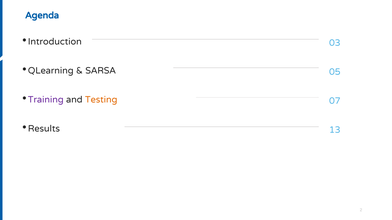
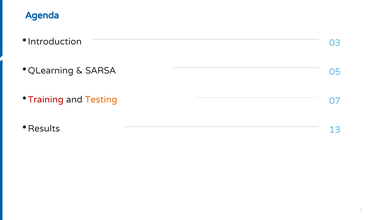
Training colour: purple -> red (46, 99)
